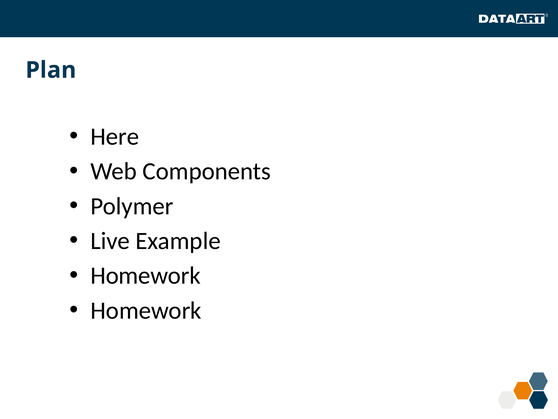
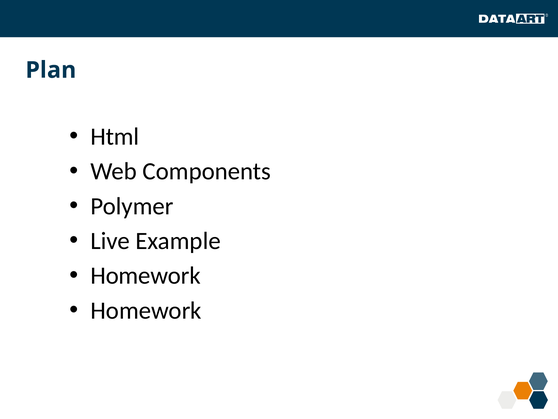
Here: Here -> Html (115, 137)
